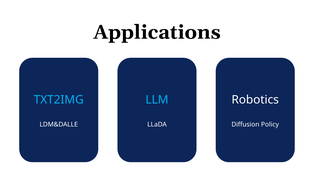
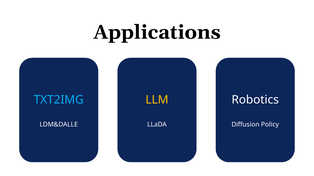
LLM colour: light blue -> yellow (157, 100)
